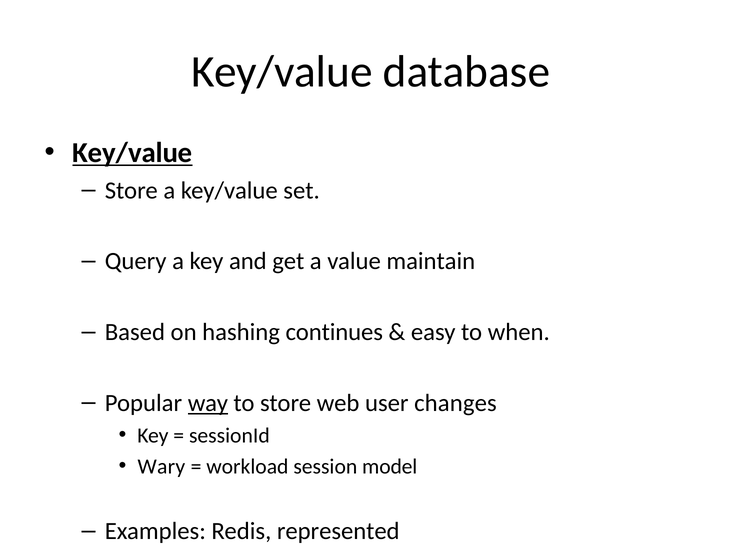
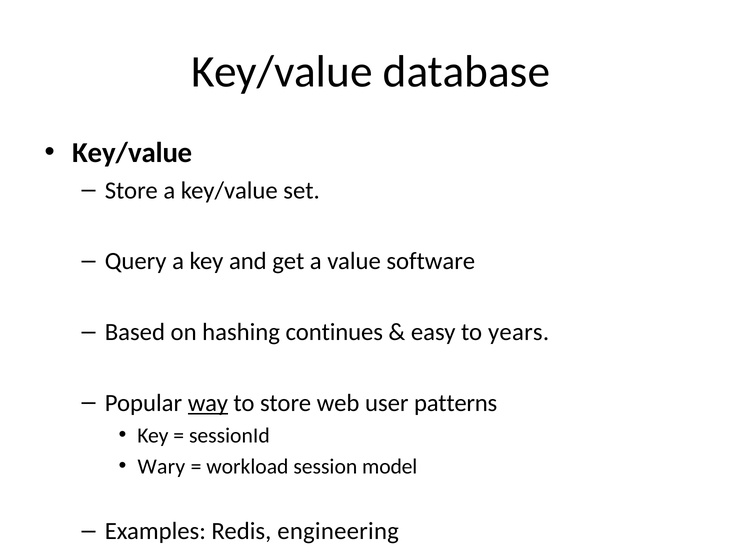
Key/value underline: present -> none (132, 153)
maintain: maintain -> software (431, 261)
when: when -> years (519, 332)
changes: changes -> patterns (456, 403)
represented: represented -> engineering (338, 532)
